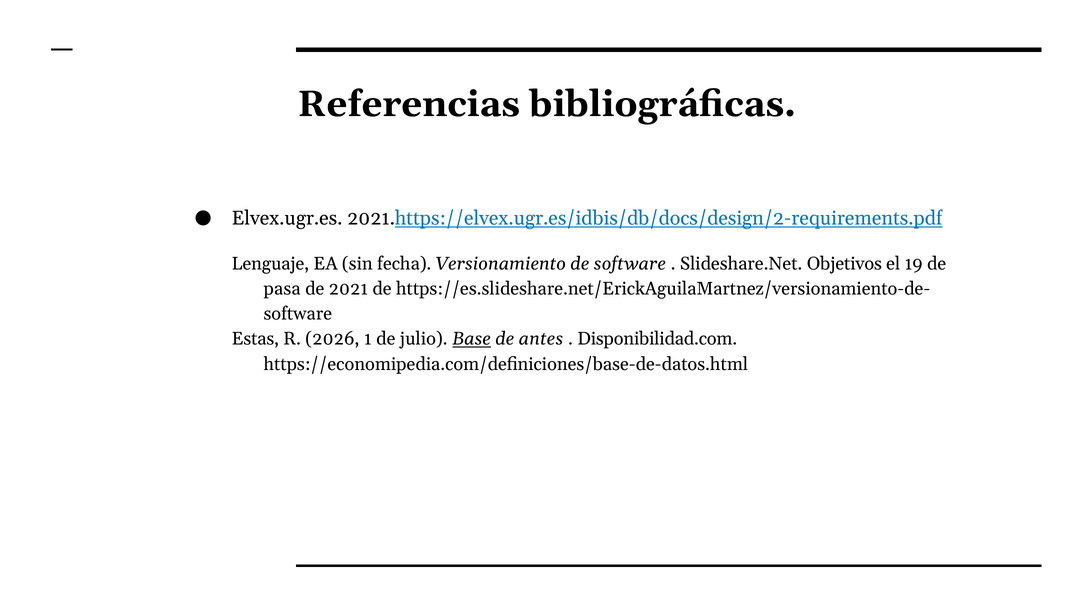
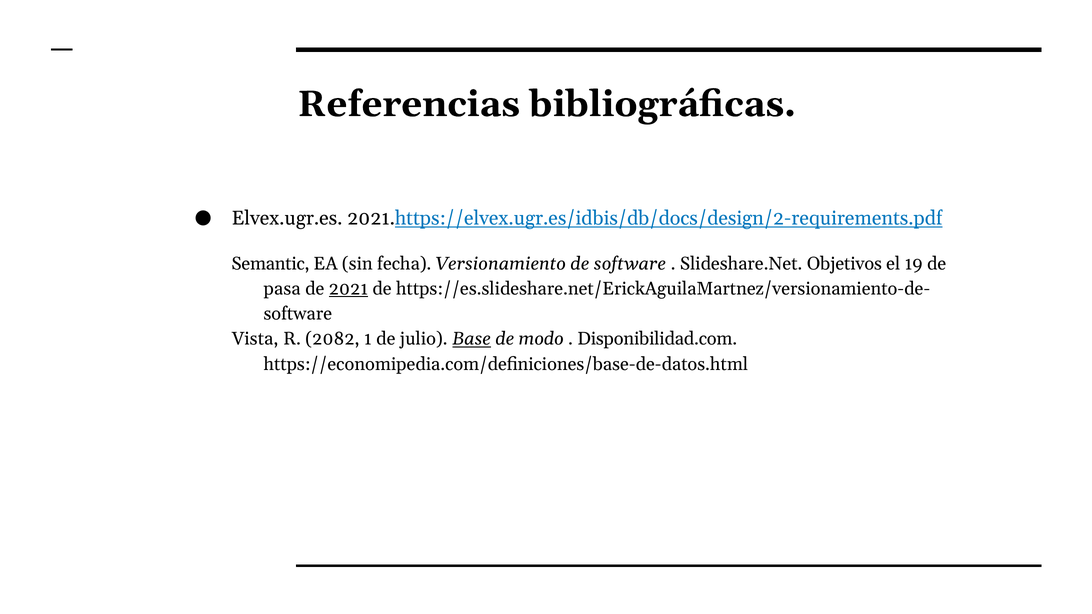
Lenguaje: Lenguaje -> Semantic (270, 264)
2021 underline: none -> present (348, 289)
Estas: Estas -> Vista (255, 339)
2026: 2026 -> 2082 (332, 339)
antes: antes -> modo (541, 339)
